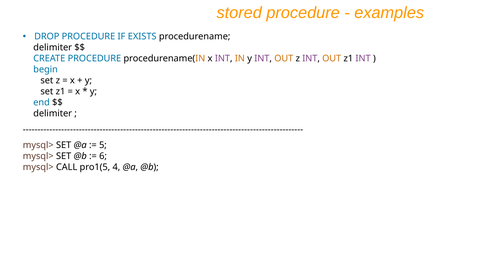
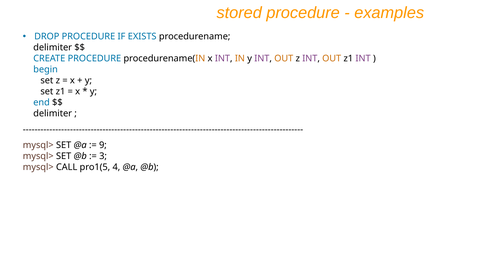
5: 5 -> 9 (103, 145)
6: 6 -> 3 (103, 156)
